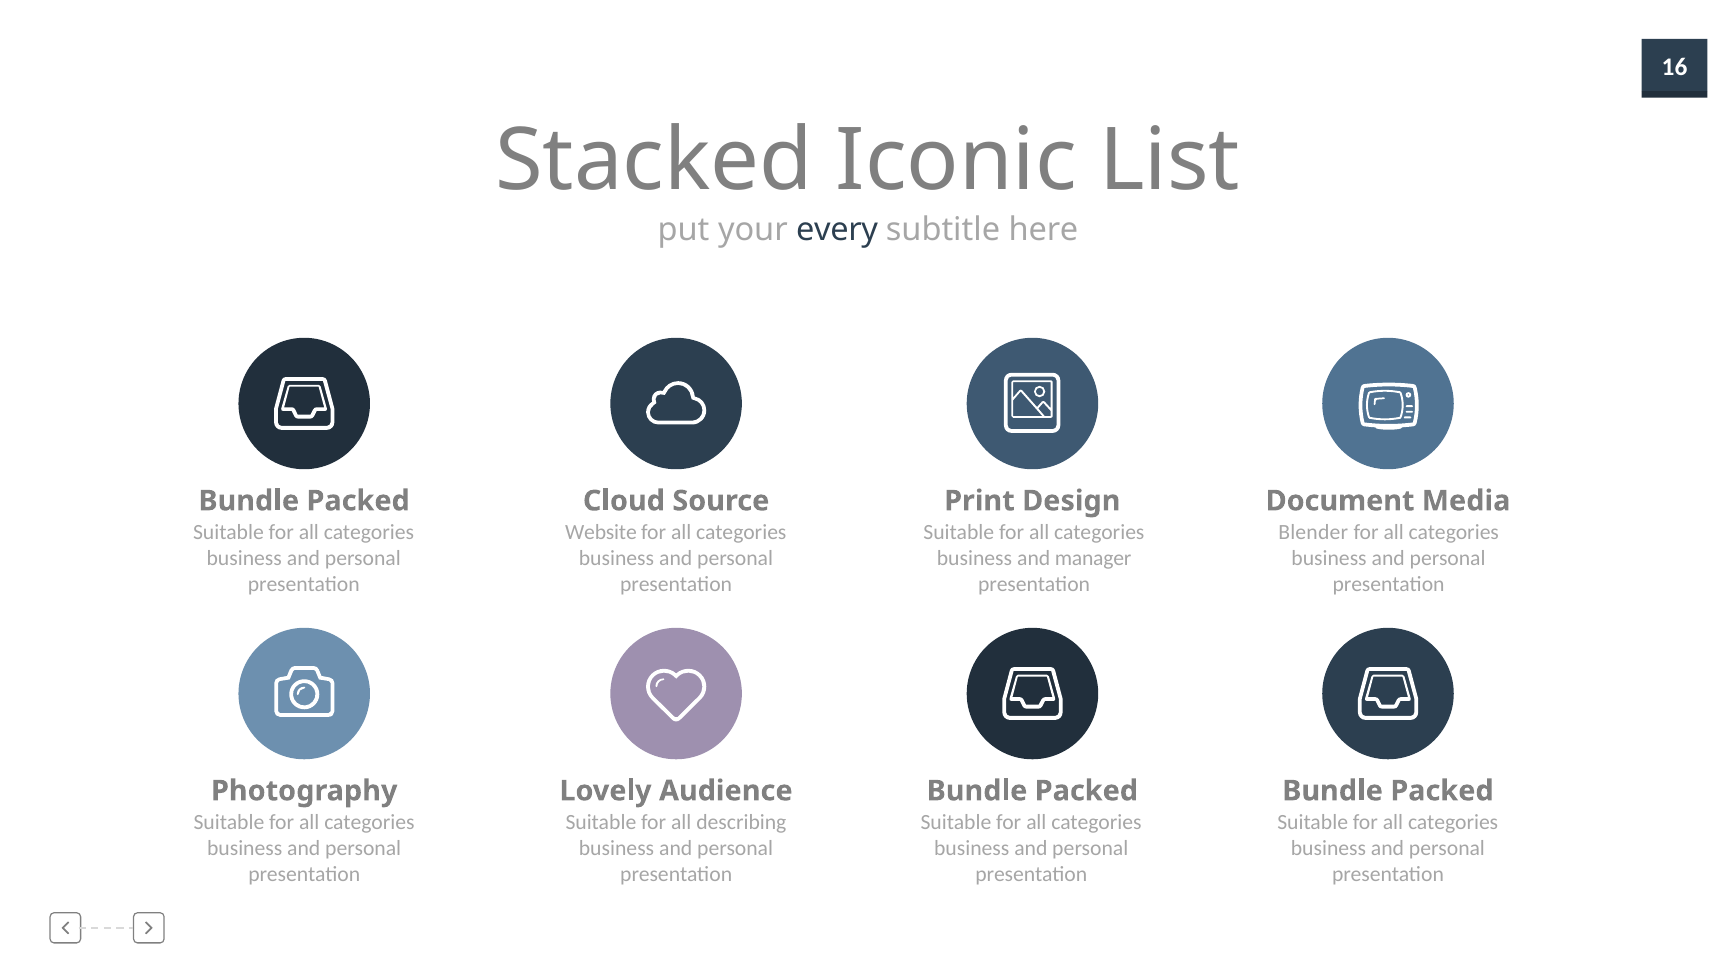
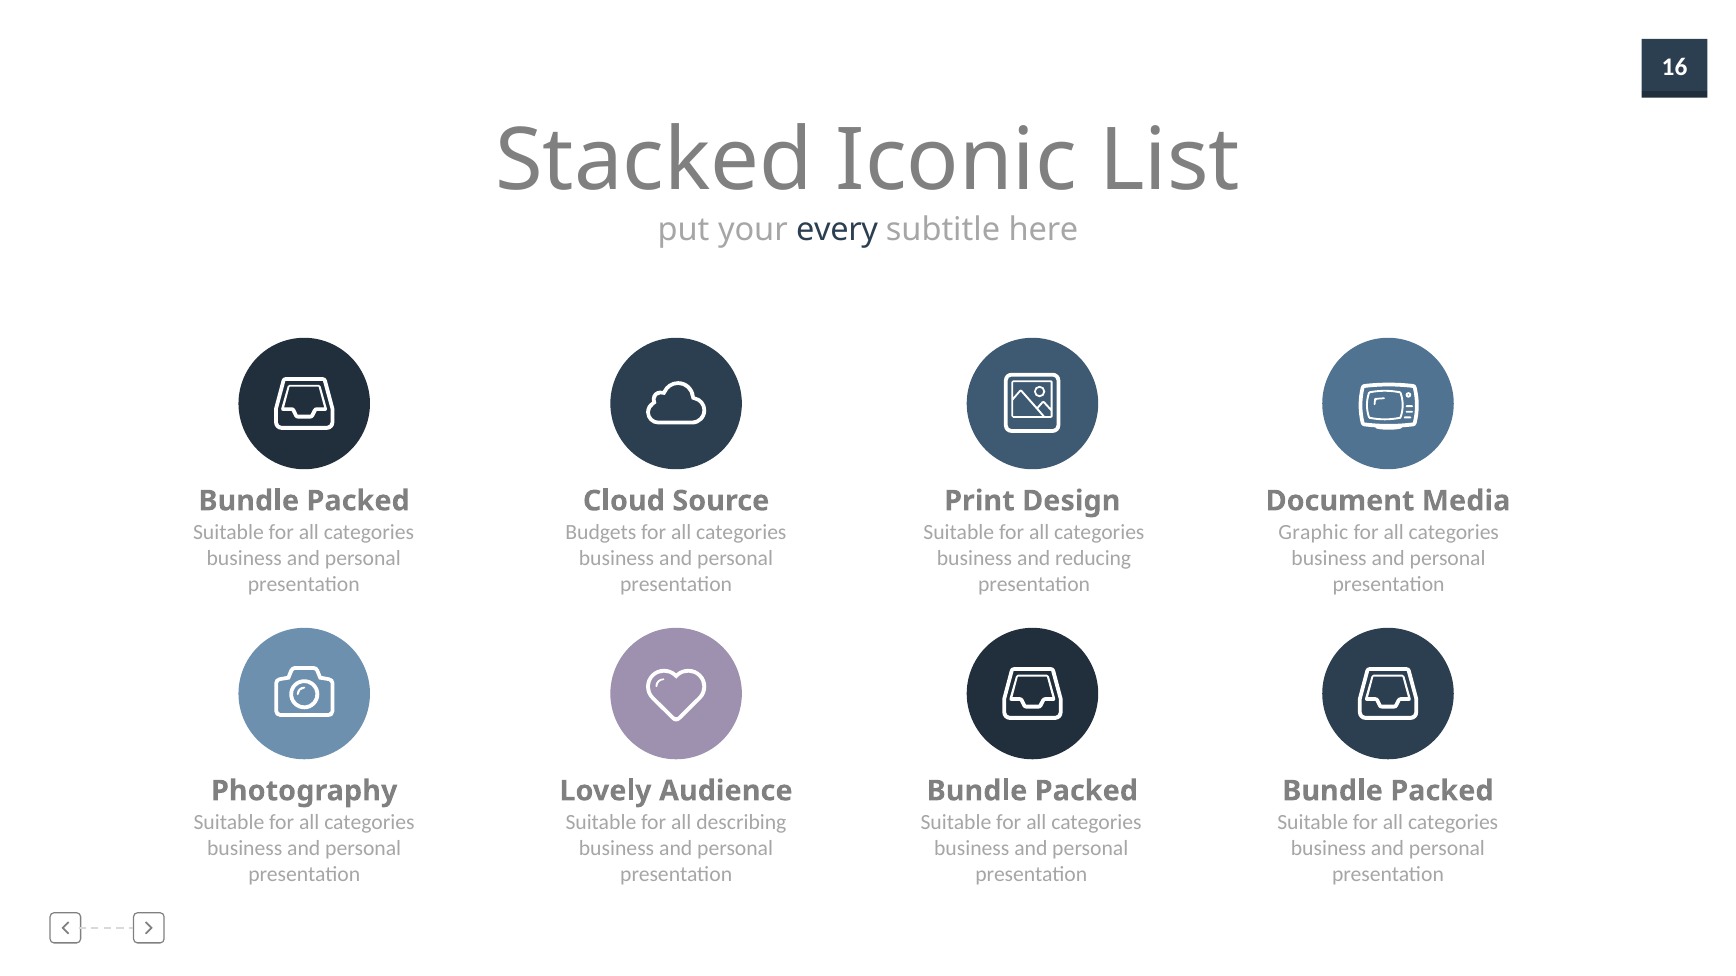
Website: Website -> Budgets (601, 533)
Blender: Blender -> Graphic (1313, 533)
manager: manager -> reducing (1093, 559)
